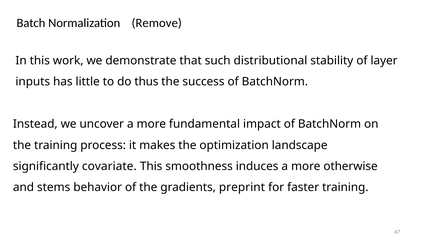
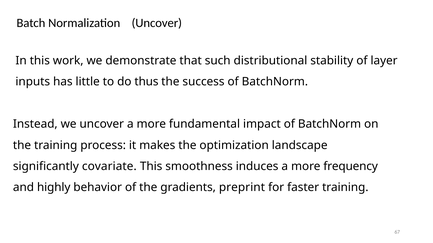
Normalization Remove: Remove -> Uncover (157, 23)
otherwise: otherwise -> frequency (351, 167)
stems: stems -> highly (54, 188)
